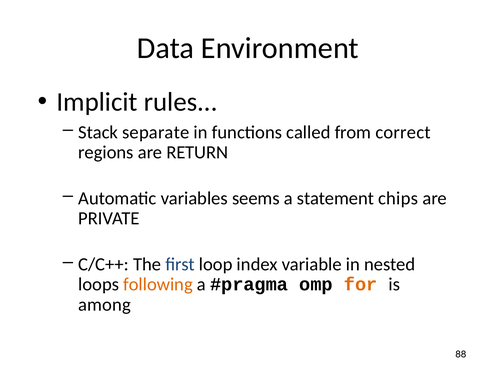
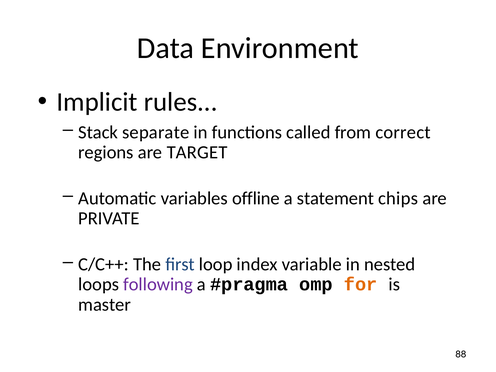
RETURN: RETURN -> TARGET (197, 152)
seems: seems -> offline (256, 198)
following colour: orange -> purple (158, 285)
among: among -> master (105, 305)
